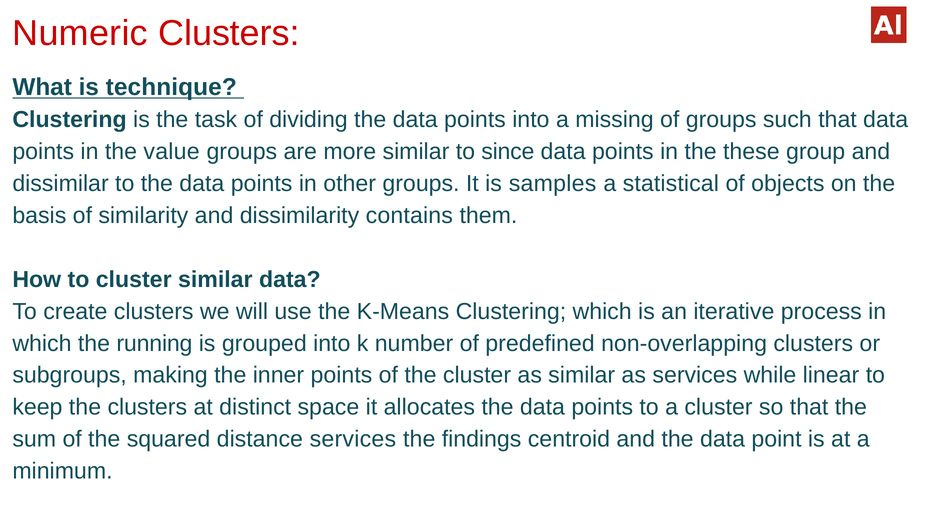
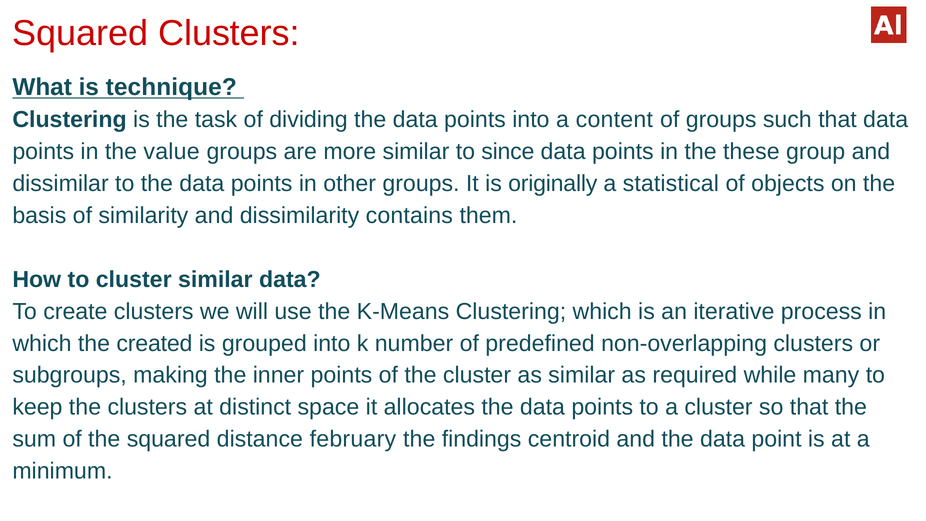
Numeric: Numeric -> Squared (80, 33)
missing: missing -> content (614, 120)
samples: samples -> originally (553, 184)
running: running -> created (154, 343)
as services: services -> required (695, 375)
linear: linear -> many (831, 375)
distance services: services -> february (353, 439)
